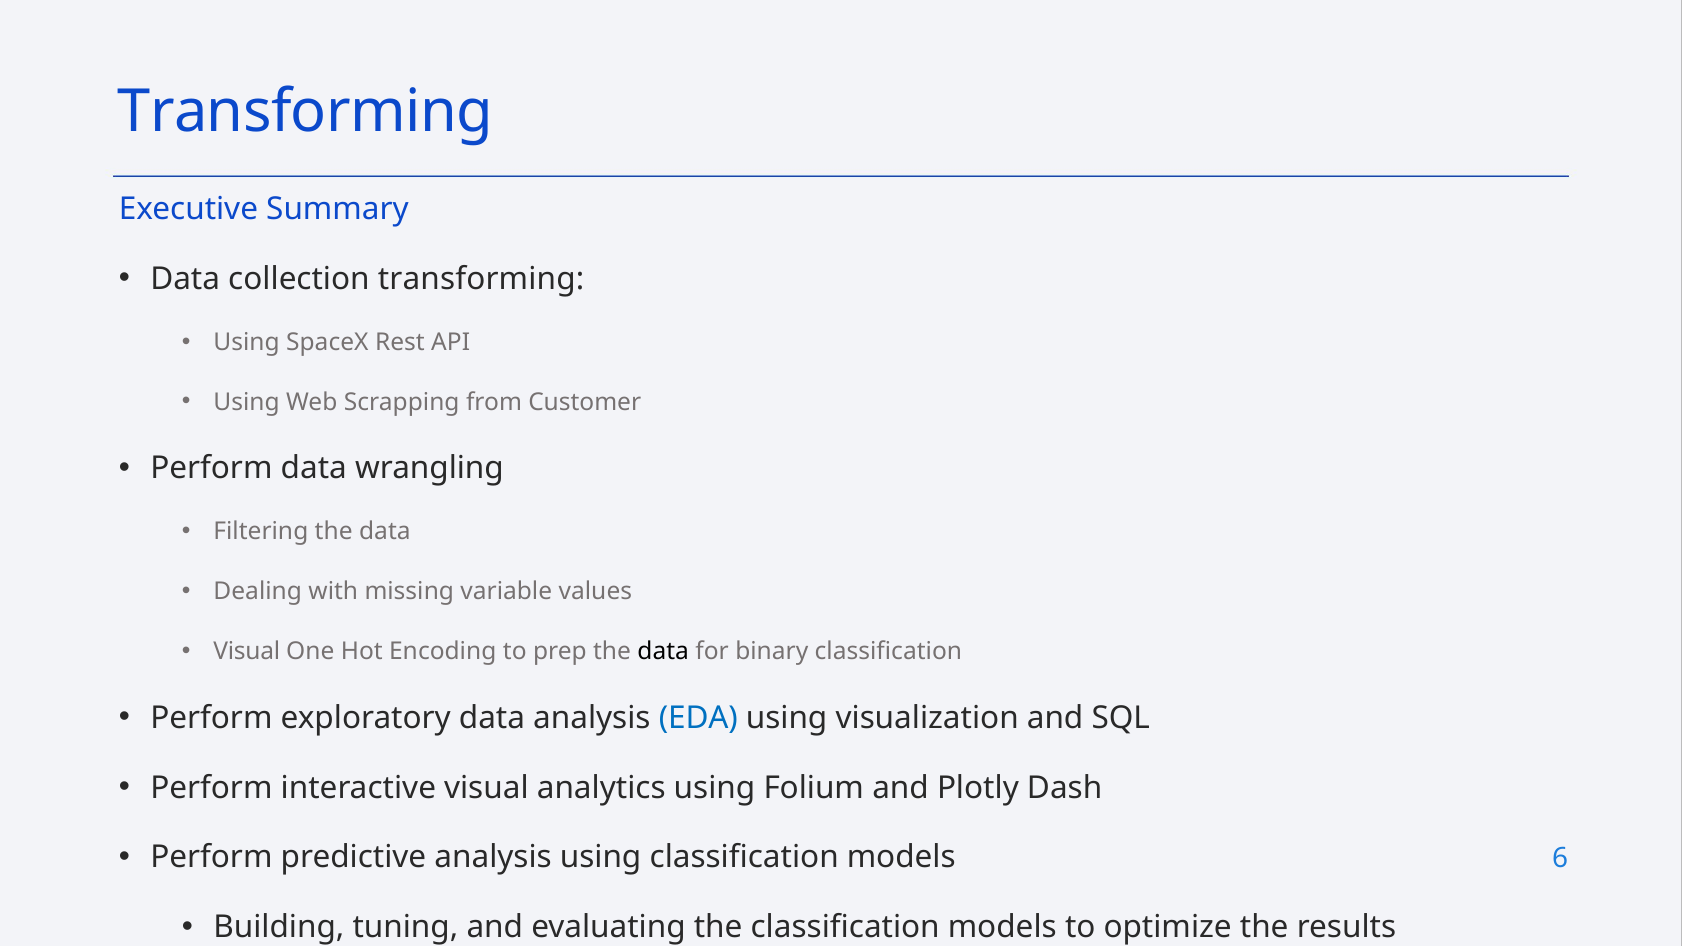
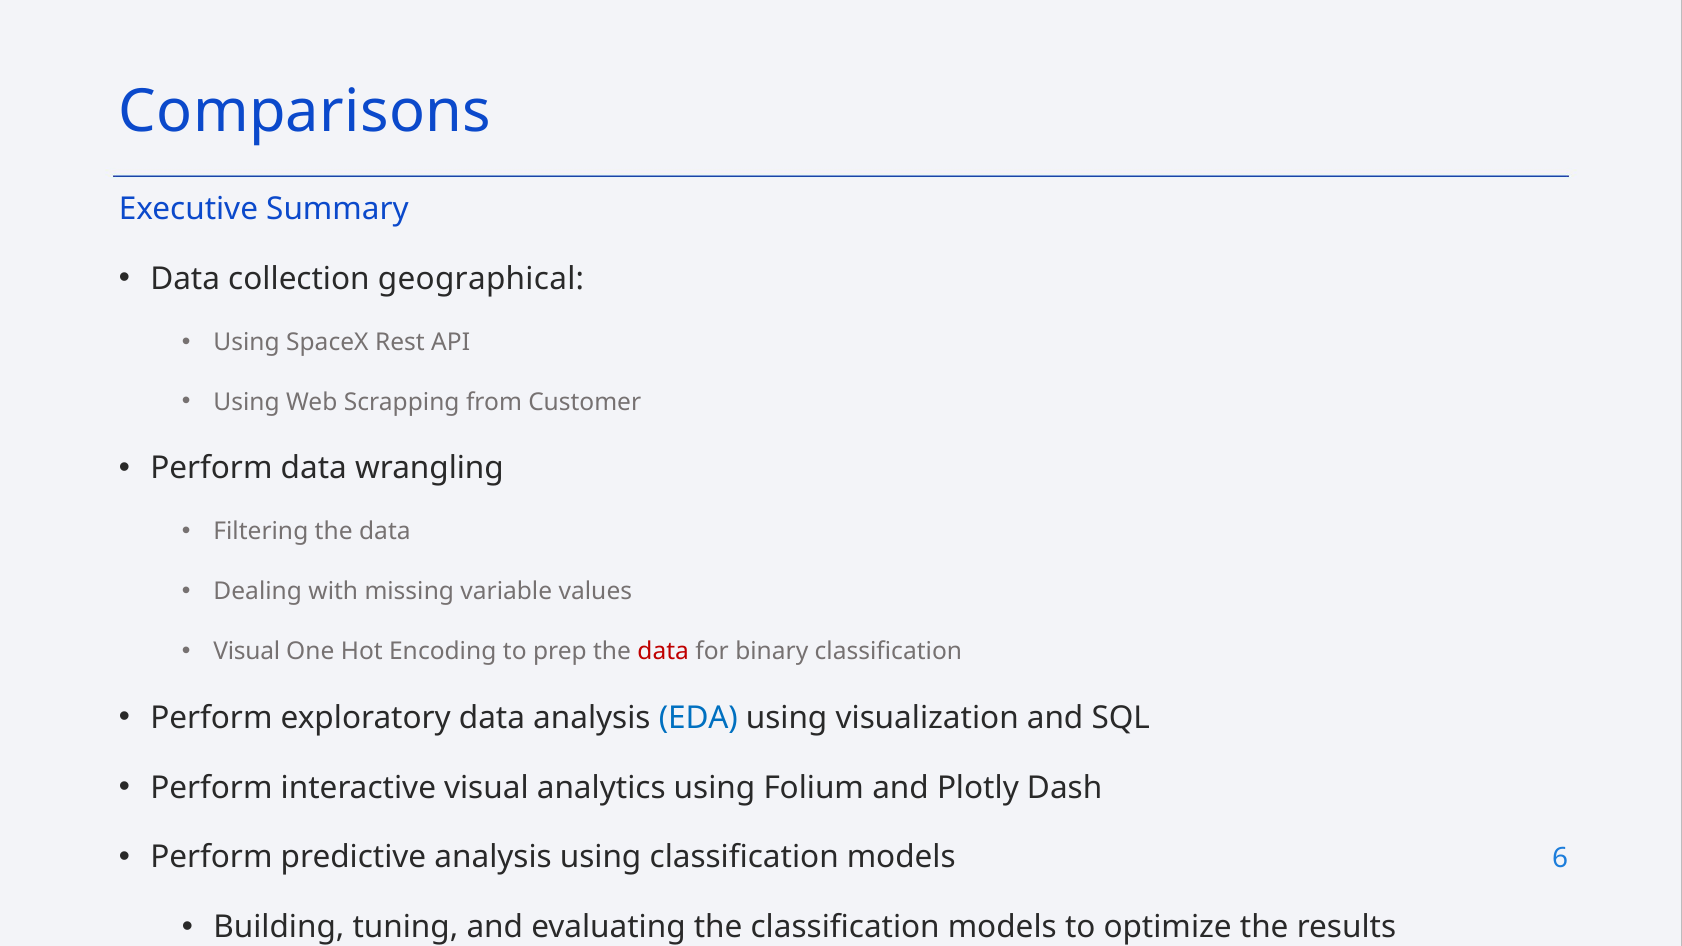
Transforming: Transforming -> Comparisons (305, 112)
collection transforming: transforming -> geographical (481, 279)
data colour: black -> red (663, 652)
